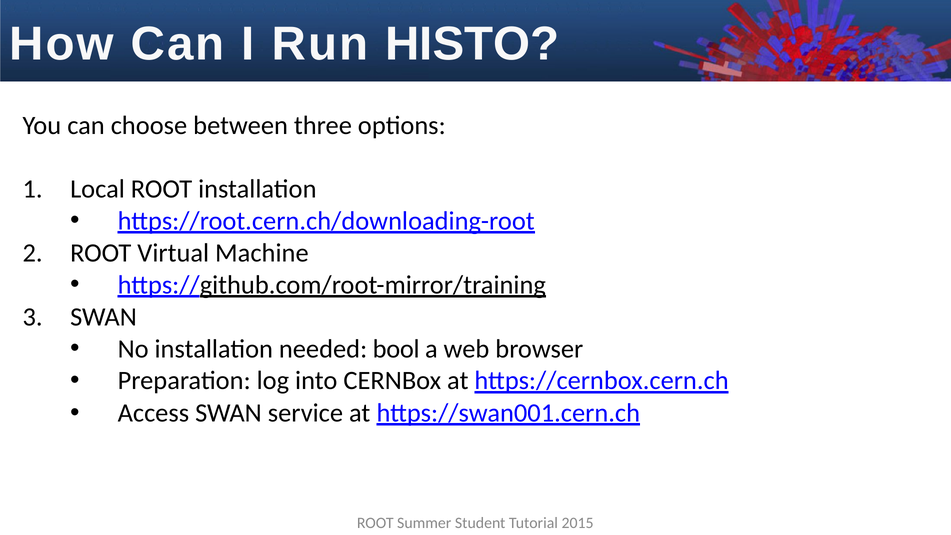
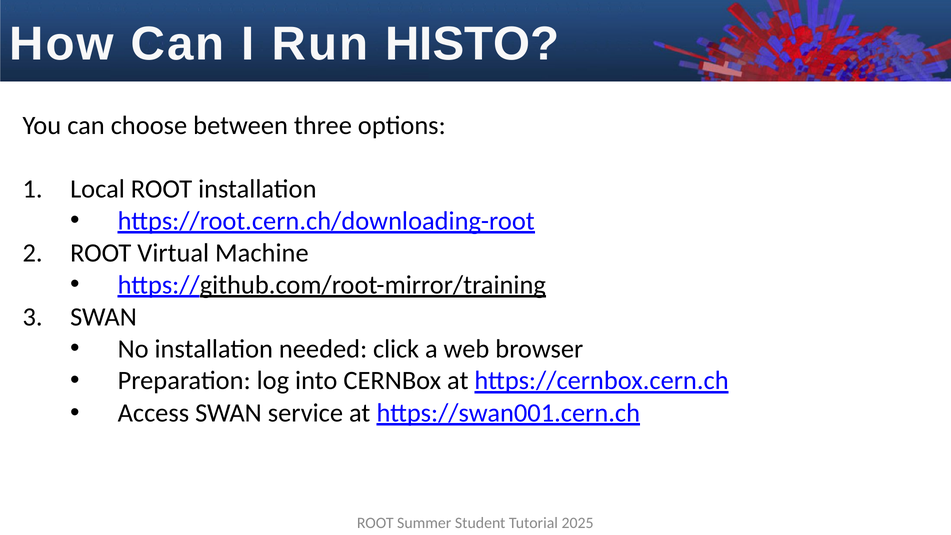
bool: bool -> click (396, 349)
2015: 2015 -> 2025 (578, 523)
